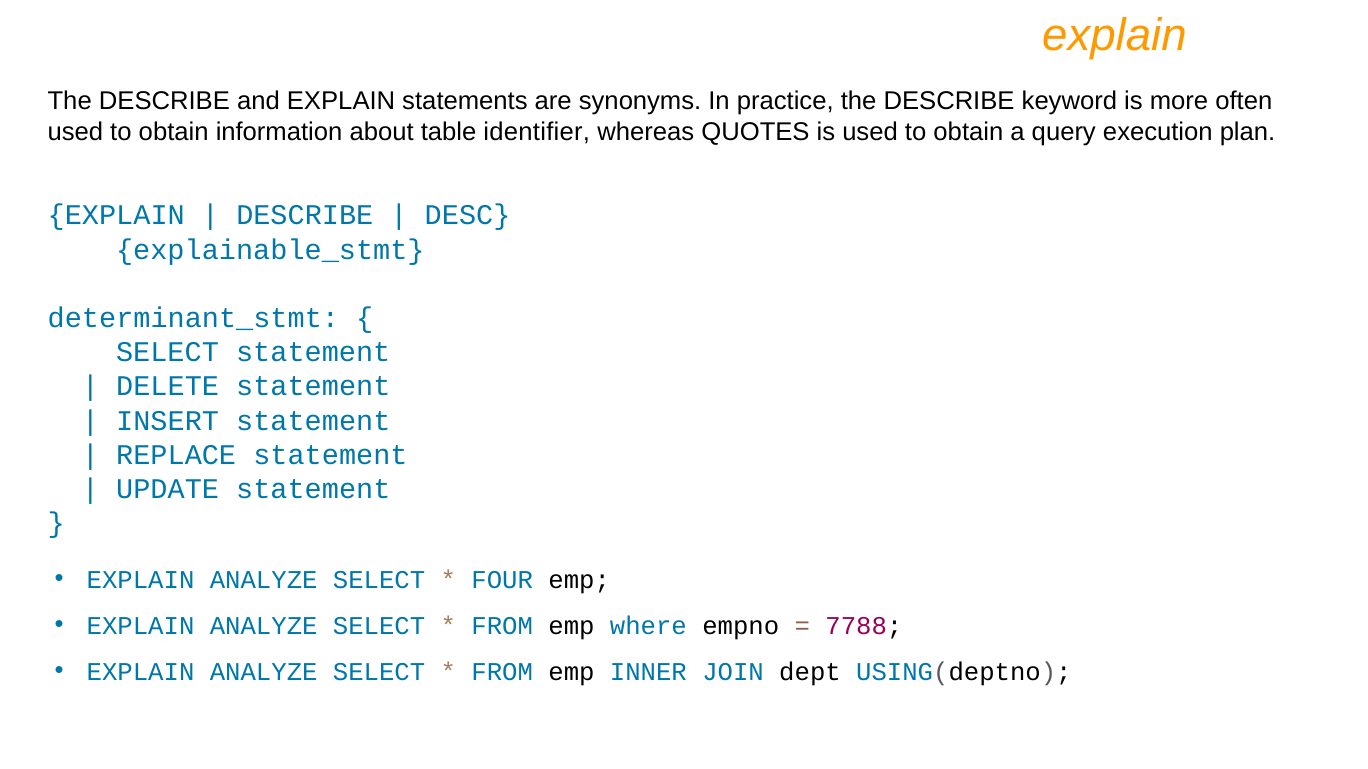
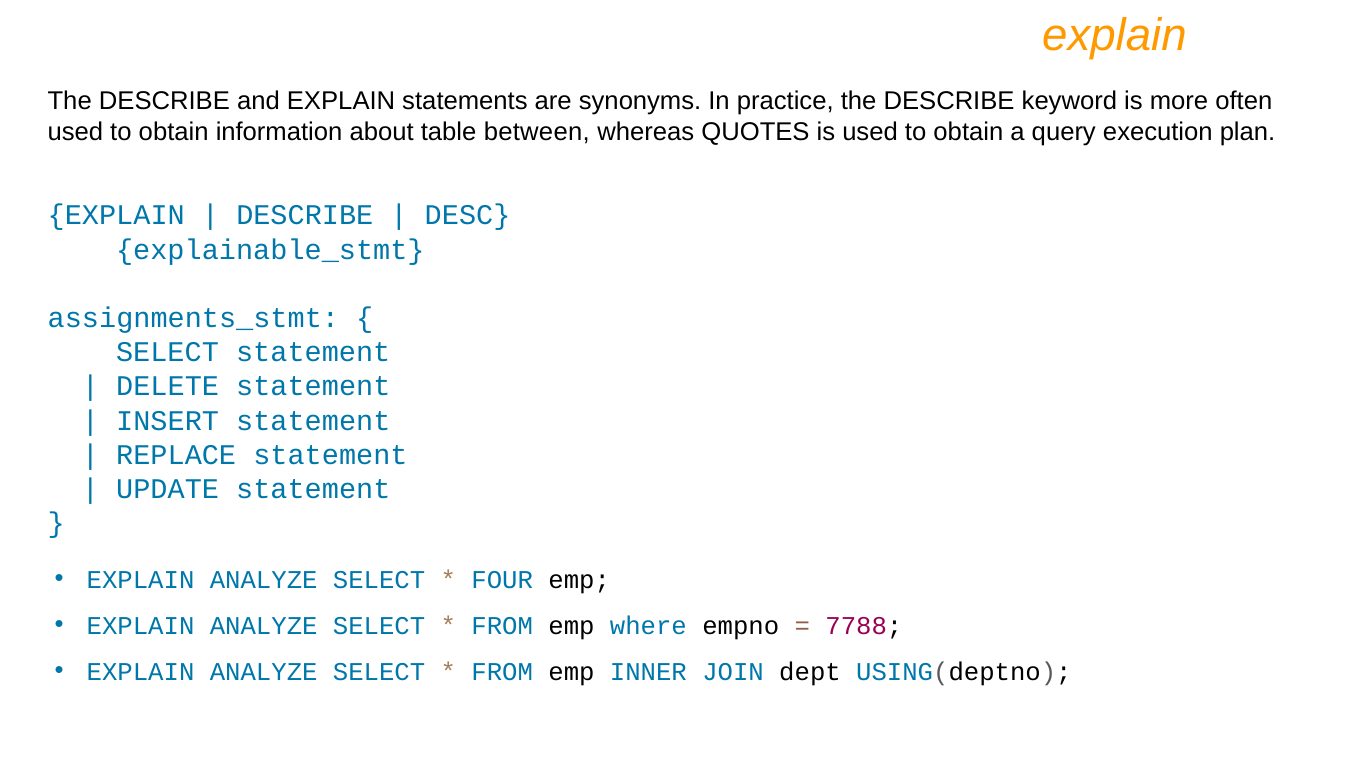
identifier: identifier -> between (537, 132)
determinant_stmt: determinant_stmt -> assignments_stmt (193, 318)
